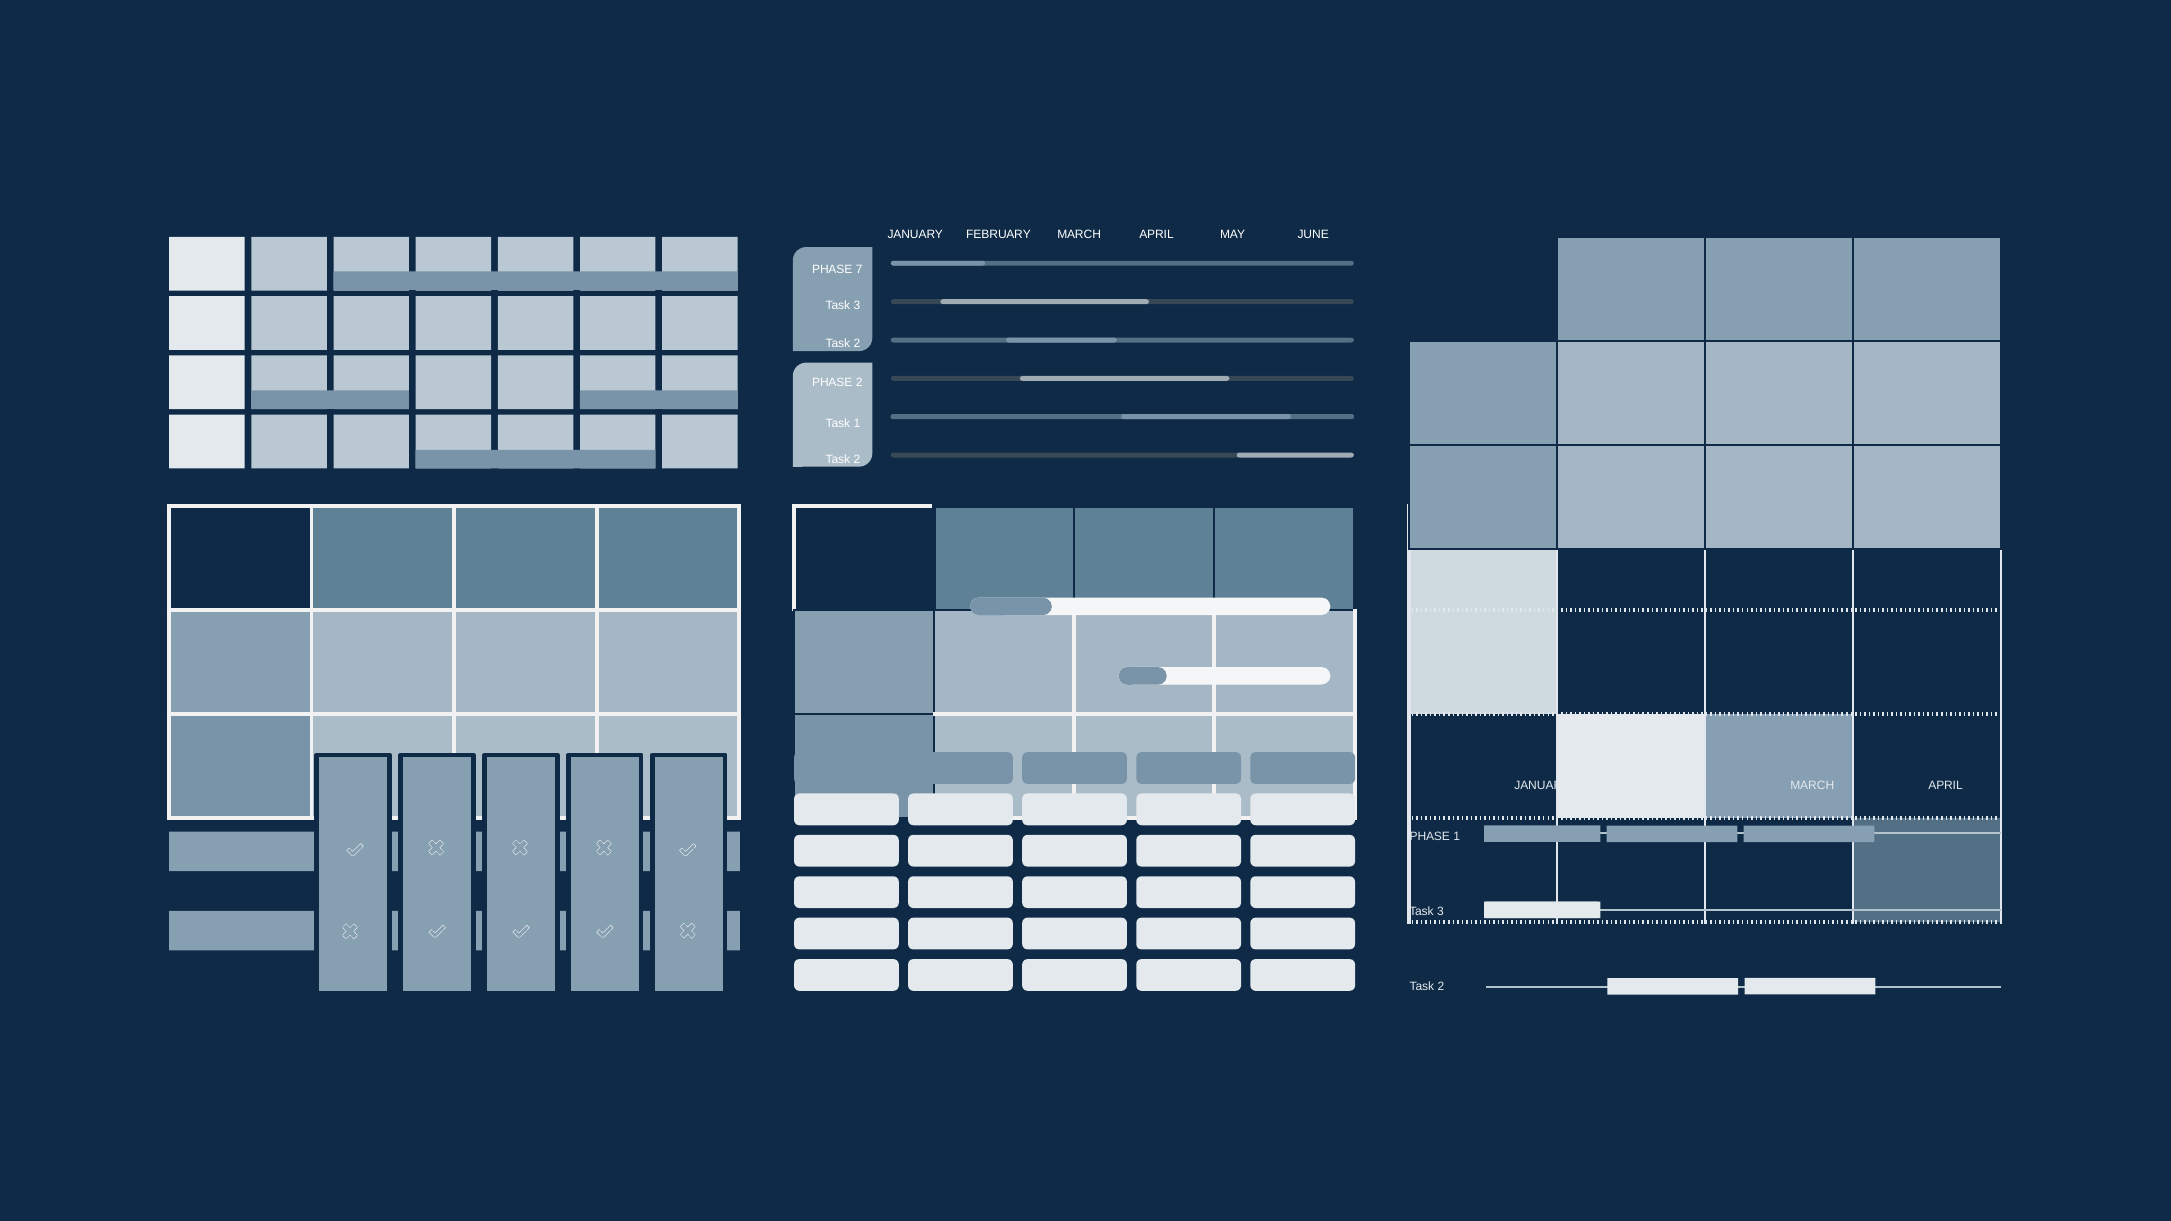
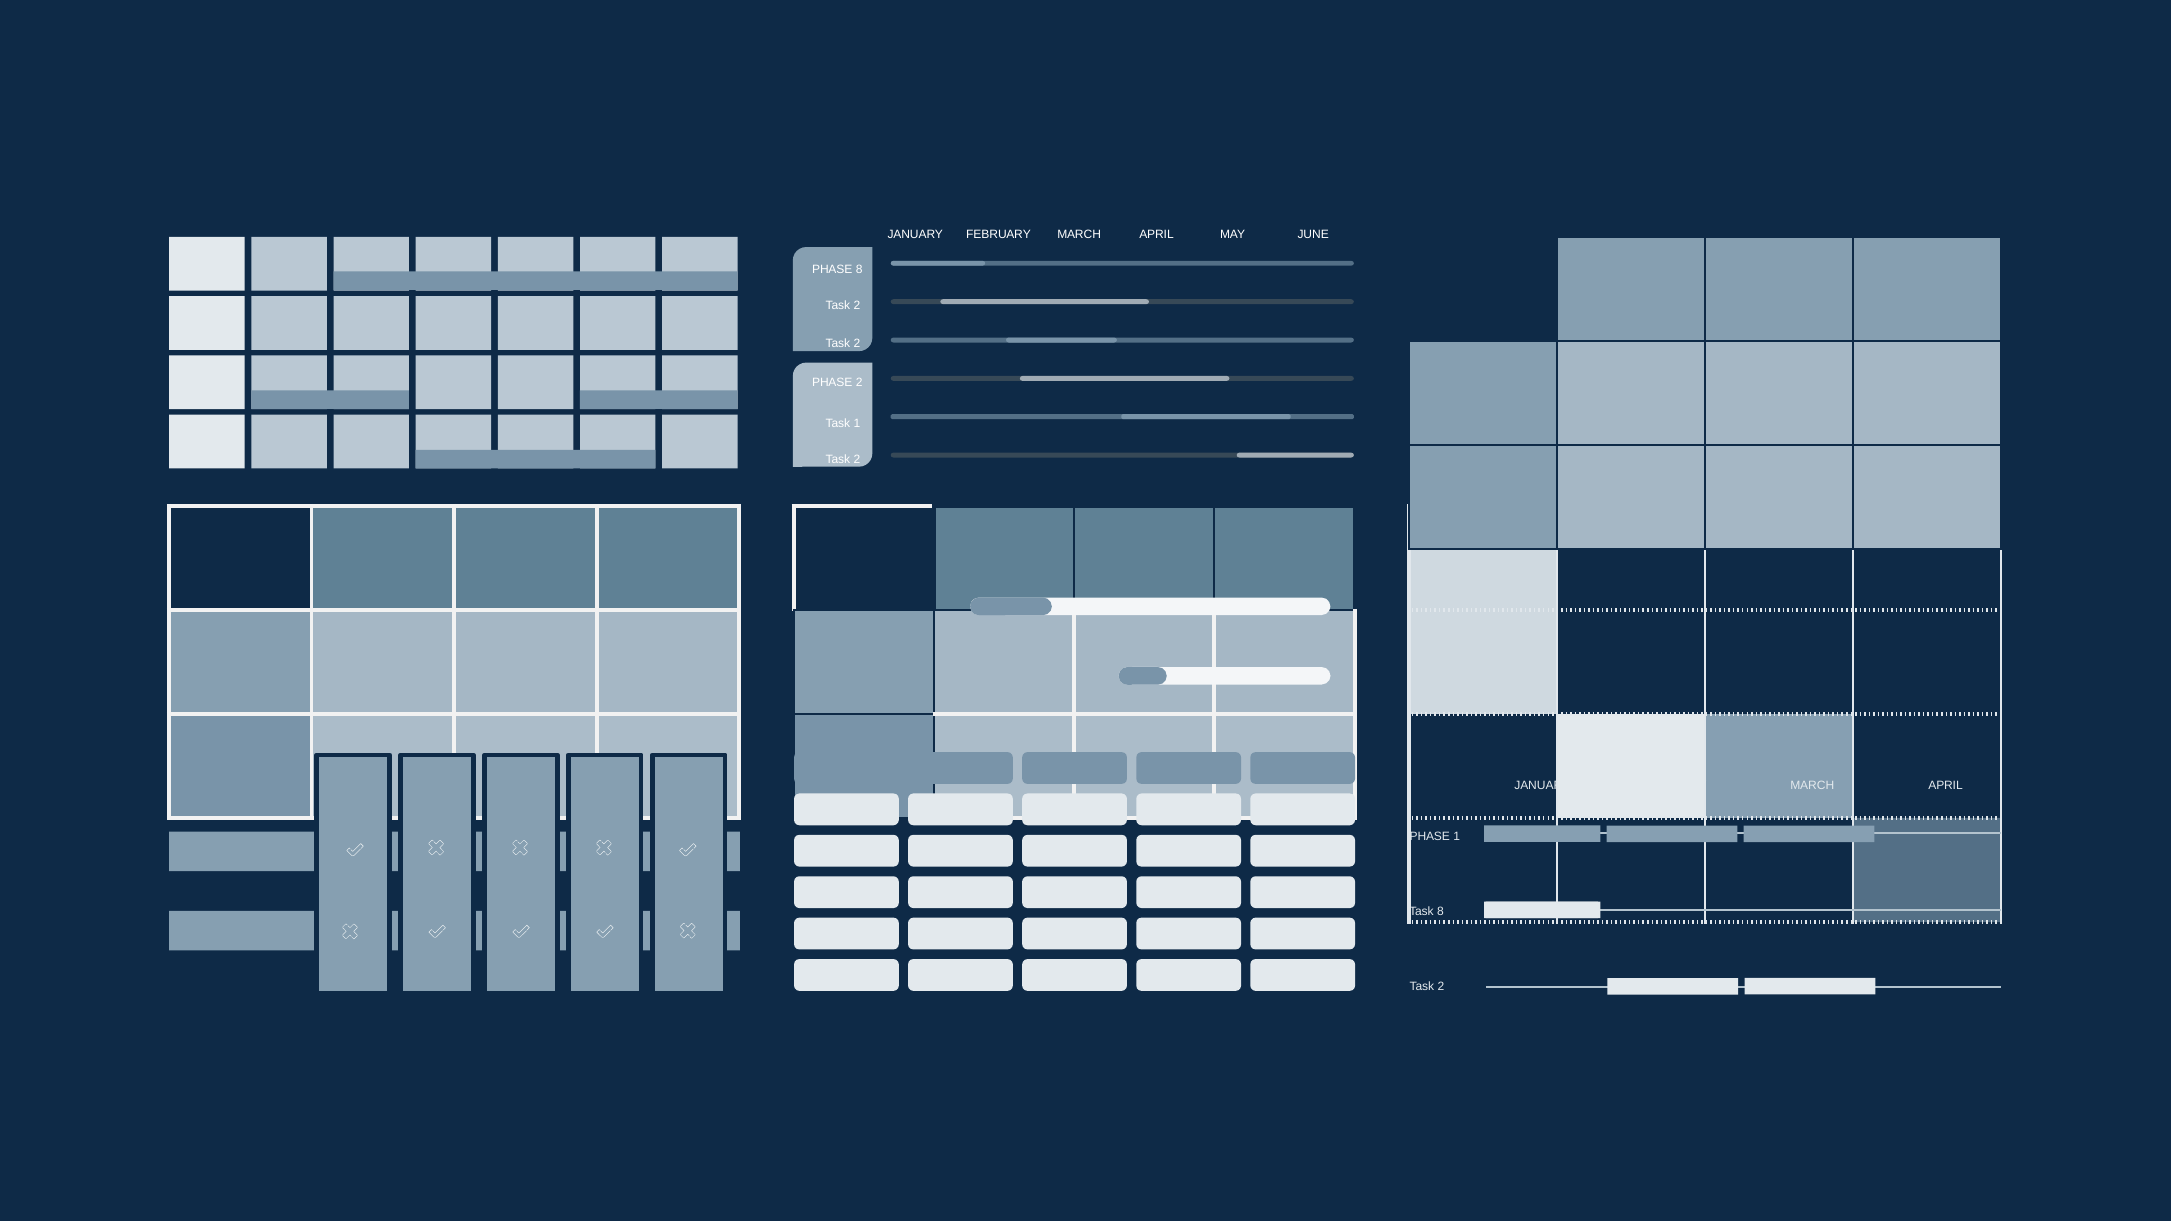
PHASE 7: 7 -> 8 (859, 269)
3: 3 -> 2 (857, 306)
3: 3 -> 8 (1440, 912)
